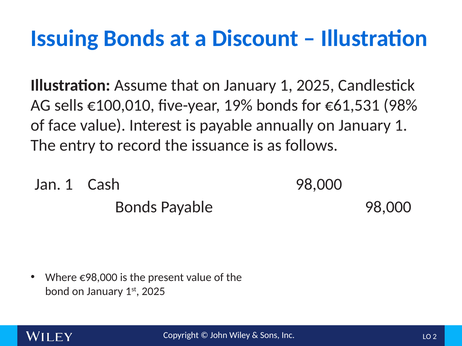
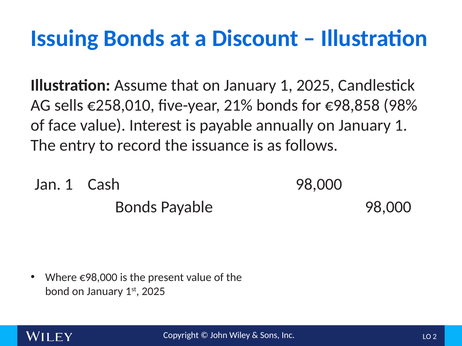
€100,010: €100,010 -> €258,010 (121, 105)
19%: 19% -> 21% (238, 105)
€61,531: €61,531 -> €98,858 (352, 105)
